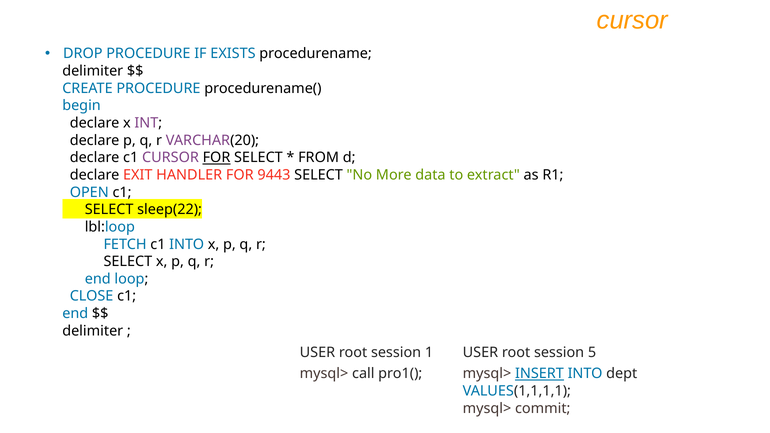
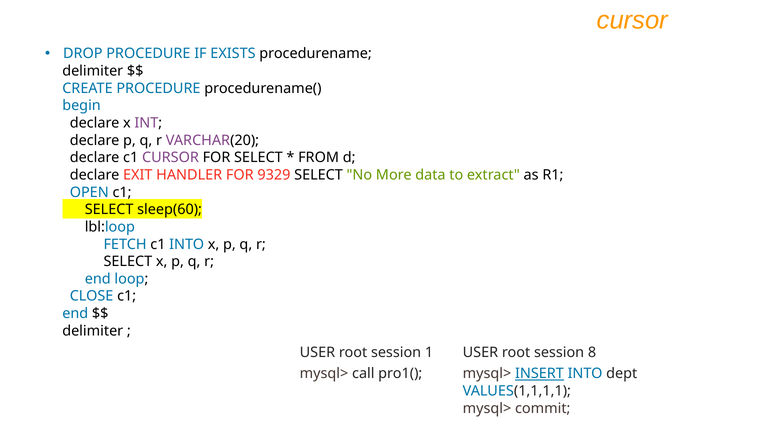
FOR underline: present -> none (216, 158)
9443: 9443 -> 9329 (274, 175)
sleep(22: sleep(22 -> sleep(60 (170, 210)
5: 5 -> 8 (592, 353)
